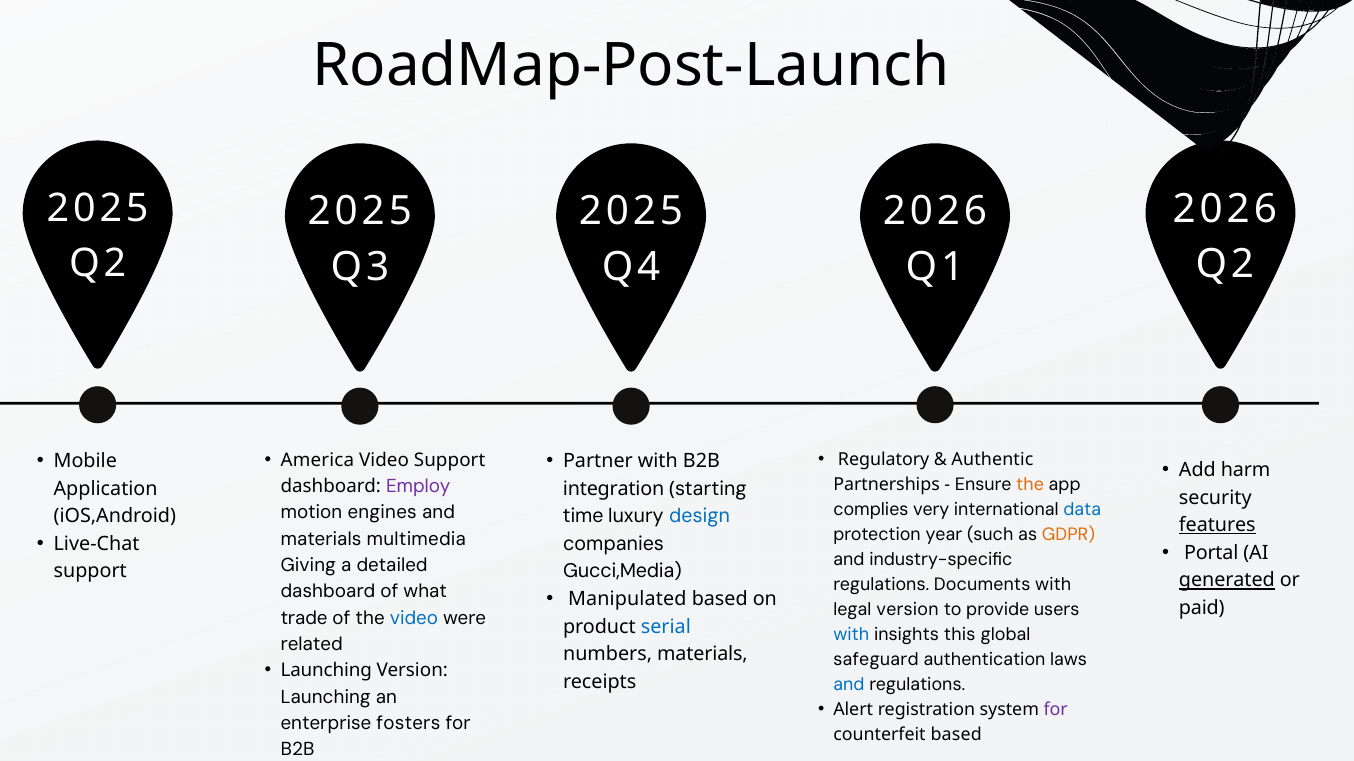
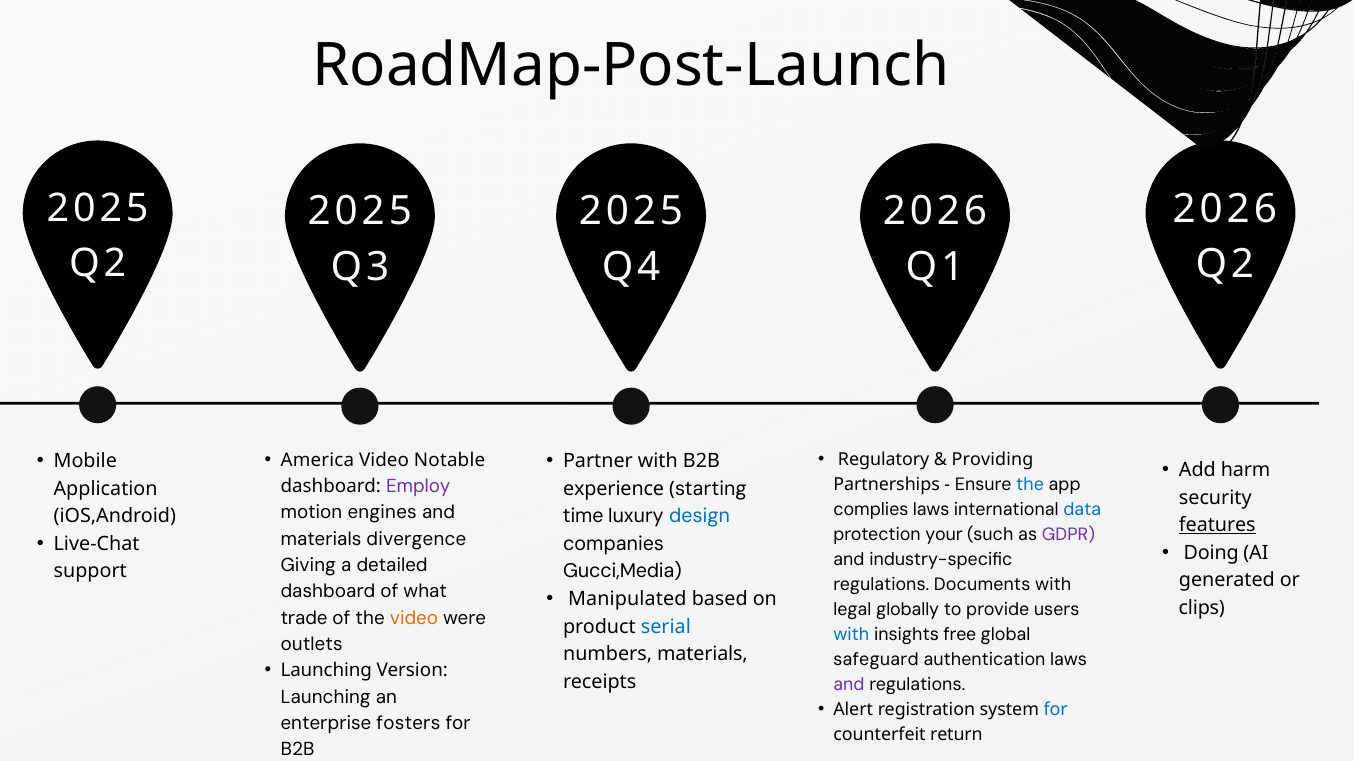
Video Support: Support -> Notable (450, 460)
Authentic: Authentic -> Providing (992, 460)
the colour: orange -> blue (1030, 485)
integration: integration -> experience (614, 489)
complies very: very -> laws (931, 510)
year: year -> your (944, 535)
GDPR colour: orange -> purple (1068, 535)
multimedia: multimedia -> divergence (416, 539)
Portal: Portal -> Doing (1211, 553)
generated underline: present -> none (1227, 581)
paid: paid -> clips (1202, 609)
legal version: version -> globally (908, 610)
video colour: blue -> orange (414, 618)
this: this -> free (960, 635)
related: related -> outlets (312, 645)
and colour: blue -> purple (849, 685)
for colour: purple -> blue (1056, 710)
counterfeit based: based -> return (956, 735)
